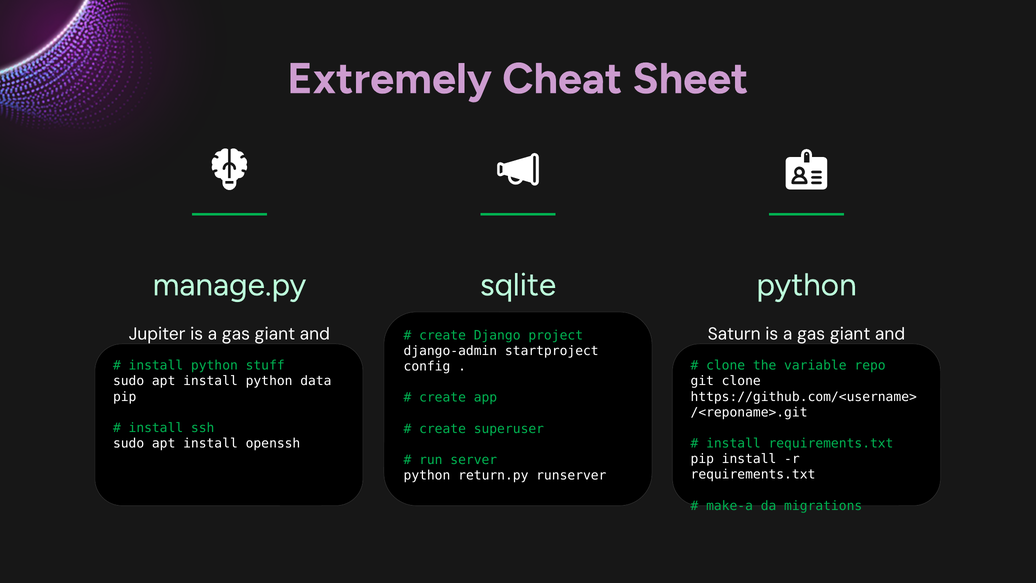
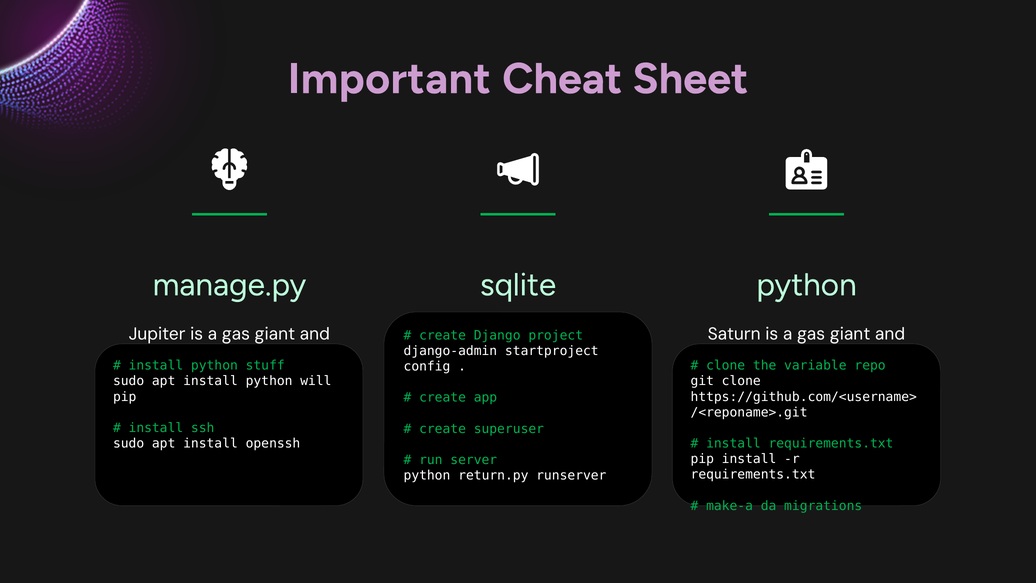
Extremely: Extremely -> Important (389, 79)
data: data -> will (316, 381)
